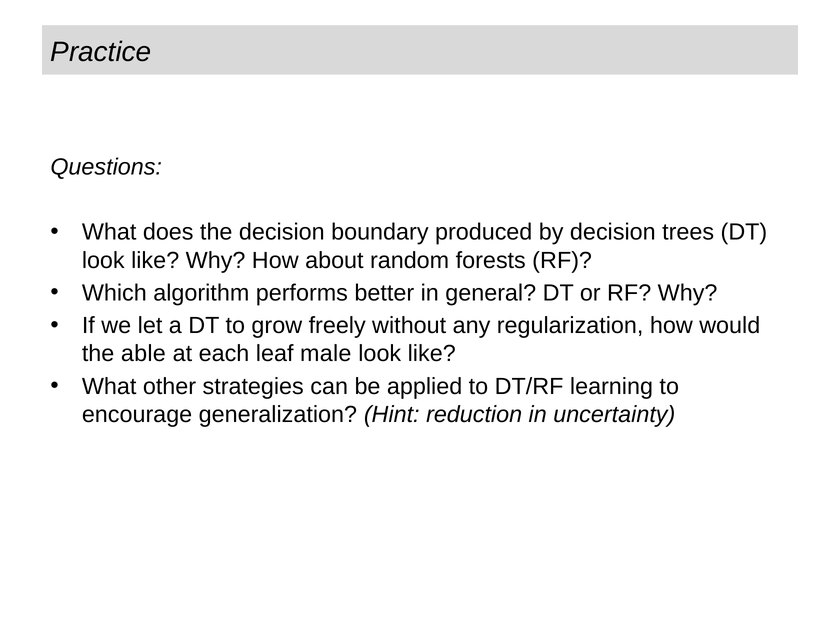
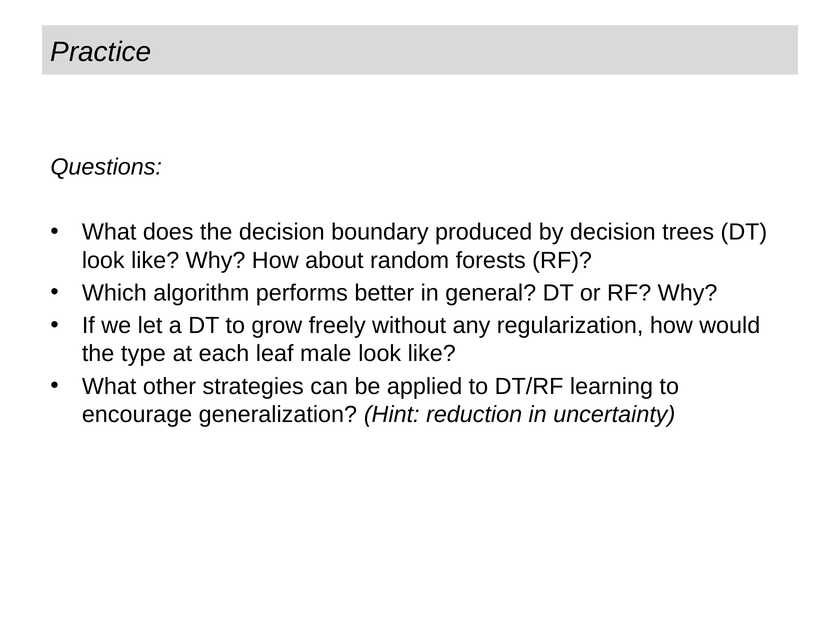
able: able -> type (143, 354)
